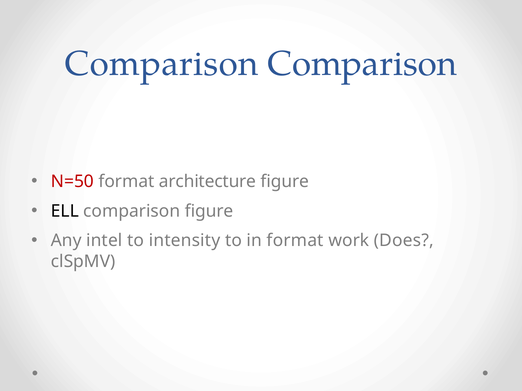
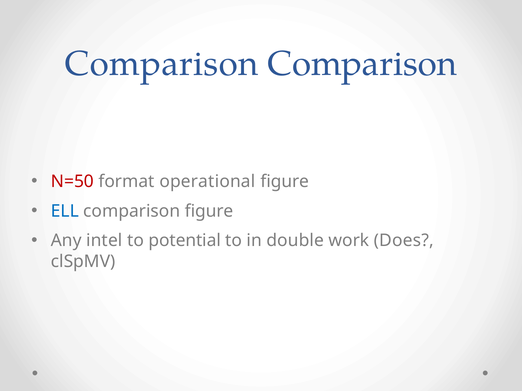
architecture: architecture -> operational (207, 182)
ELL colour: black -> blue (65, 211)
intensity: intensity -> potential (185, 241)
in format: format -> double (295, 241)
